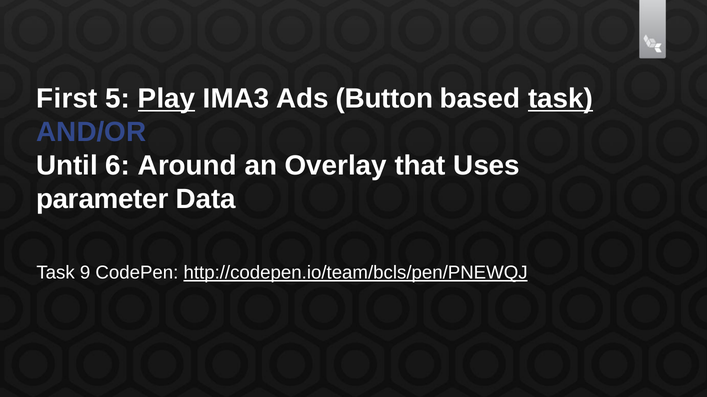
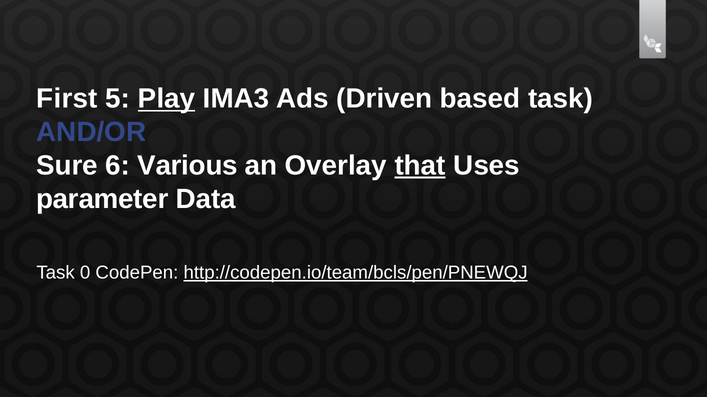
Button: Button -> Driven (384, 99)
task underline: present -> none (561, 99)
Until: Until -> Sure (67, 166)
Around: Around -> Various (188, 166)
that underline: none -> present (420, 166)
9: 9 -> 0 (85, 273)
